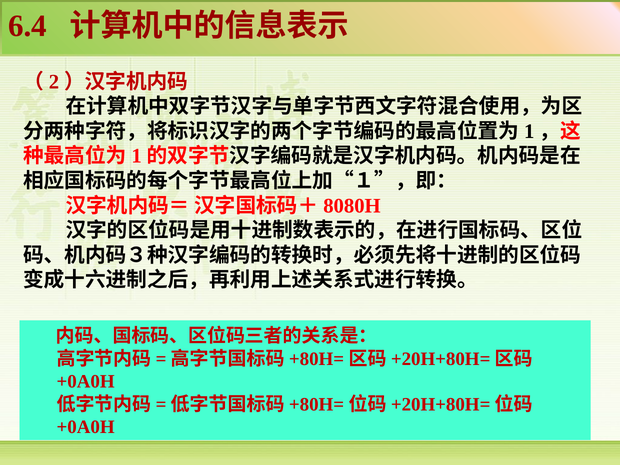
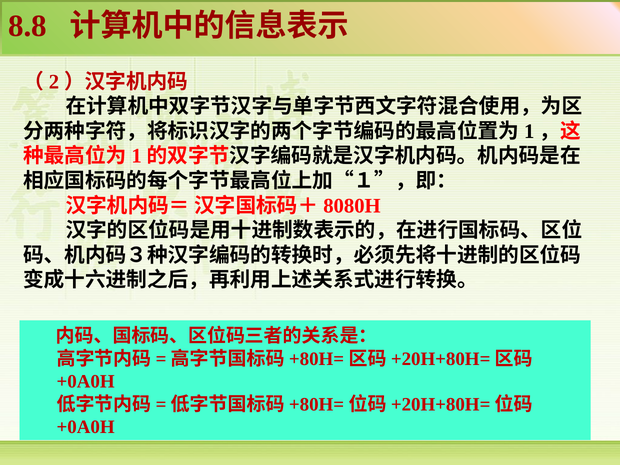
6.4: 6.4 -> 8.8 (28, 26)
